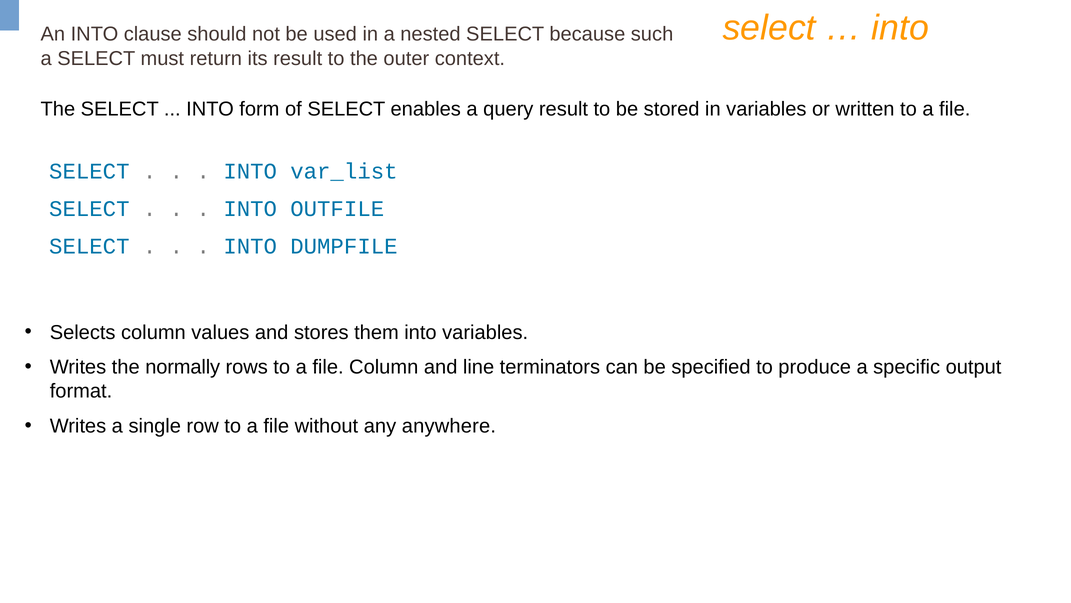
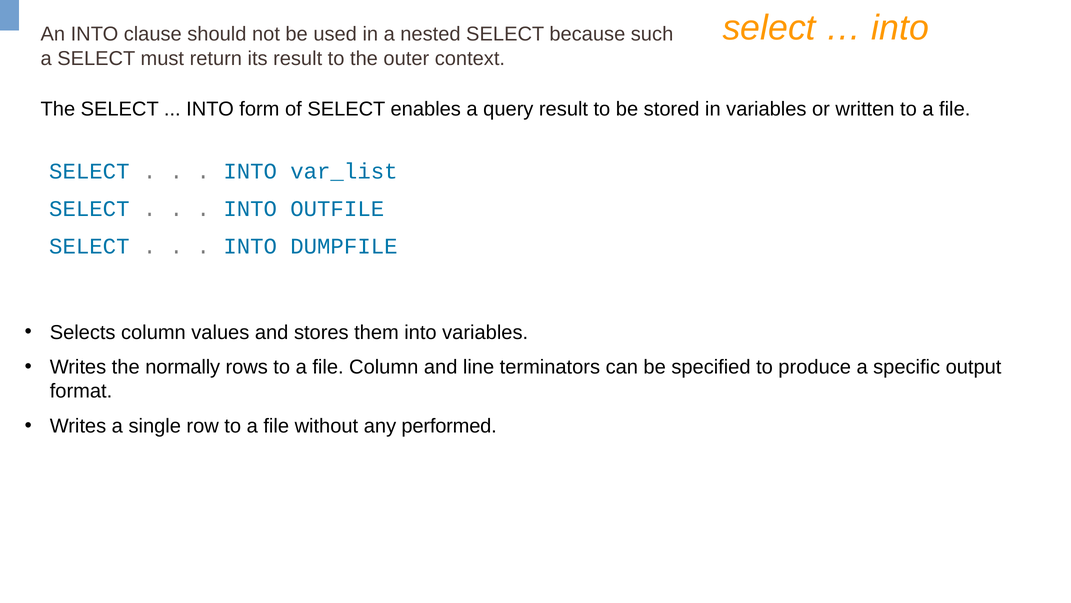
anywhere: anywhere -> performed (449, 426)
